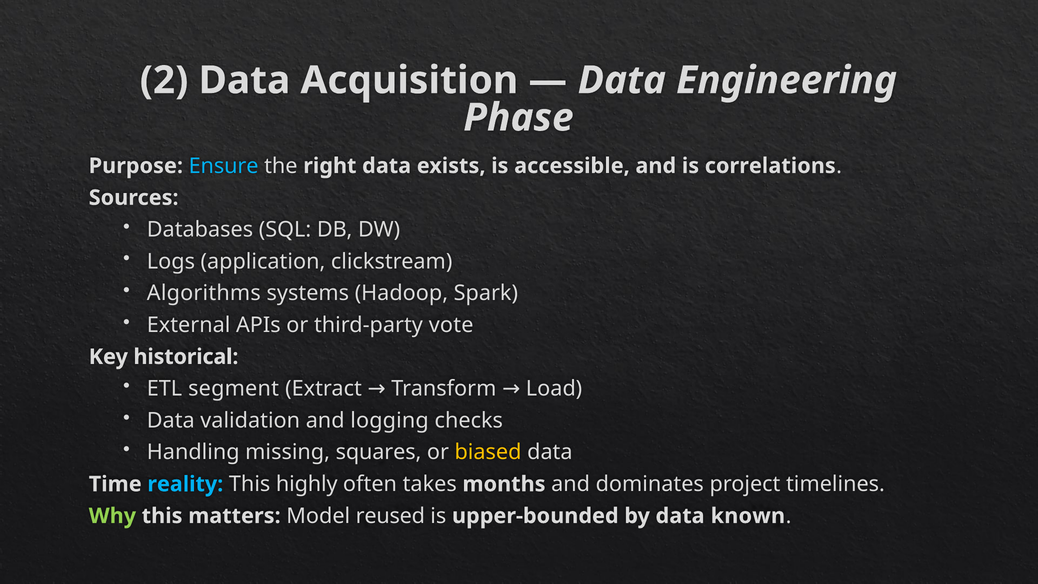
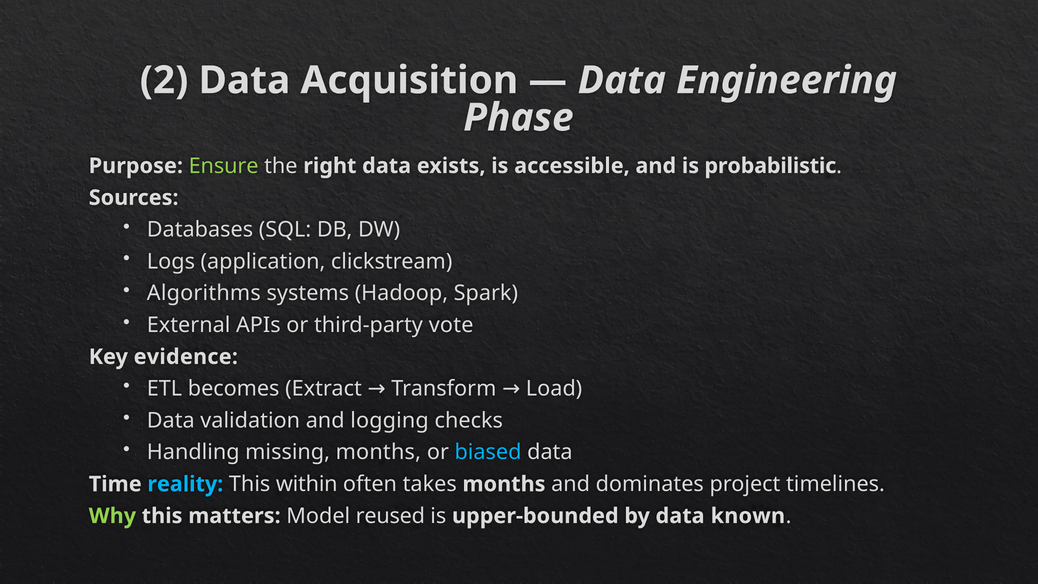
Ensure colour: light blue -> light green (224, 166)
correlations: correlations -> probabilistic (770, 166)
historical: historical -> evidence (186, 357)
segment: segment -> becomes (234, 389)
missing squares: squares -> months (378, 452)
biased colour: yellow -> light blue (488, 452)
highly: highly -> within (307, 484)
